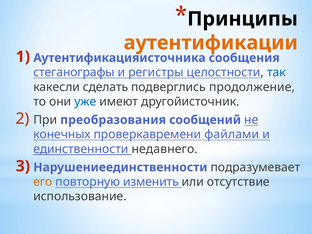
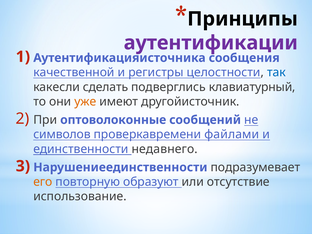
аутентификации colour: orange -> purple (211, 43)
стеганографы: стеганографы -> качественной (74, 72)
продолжение: продолжение -> клавиатурный (252, 87)
уже colour: blue -> orange (85, 102)
преобразования: преобразования -> оптоволоконные (113, 120)
конечных: конечных -> символов (62, 134)
изменить: изменить -> образуют (151, 182)
